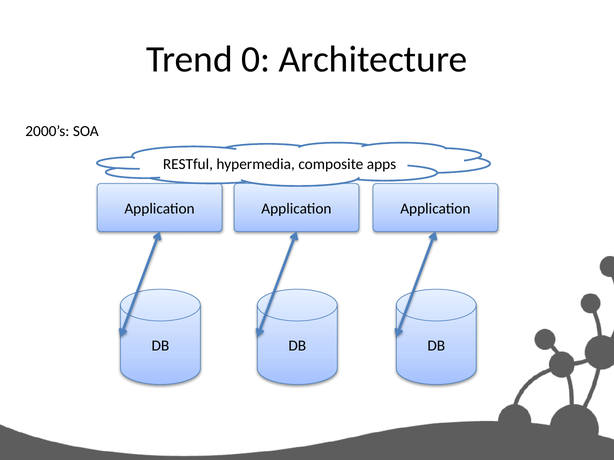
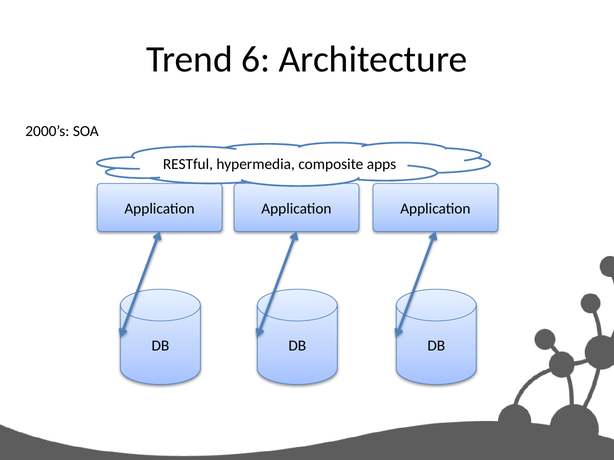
0: 0 -> 6 (256, 59)
